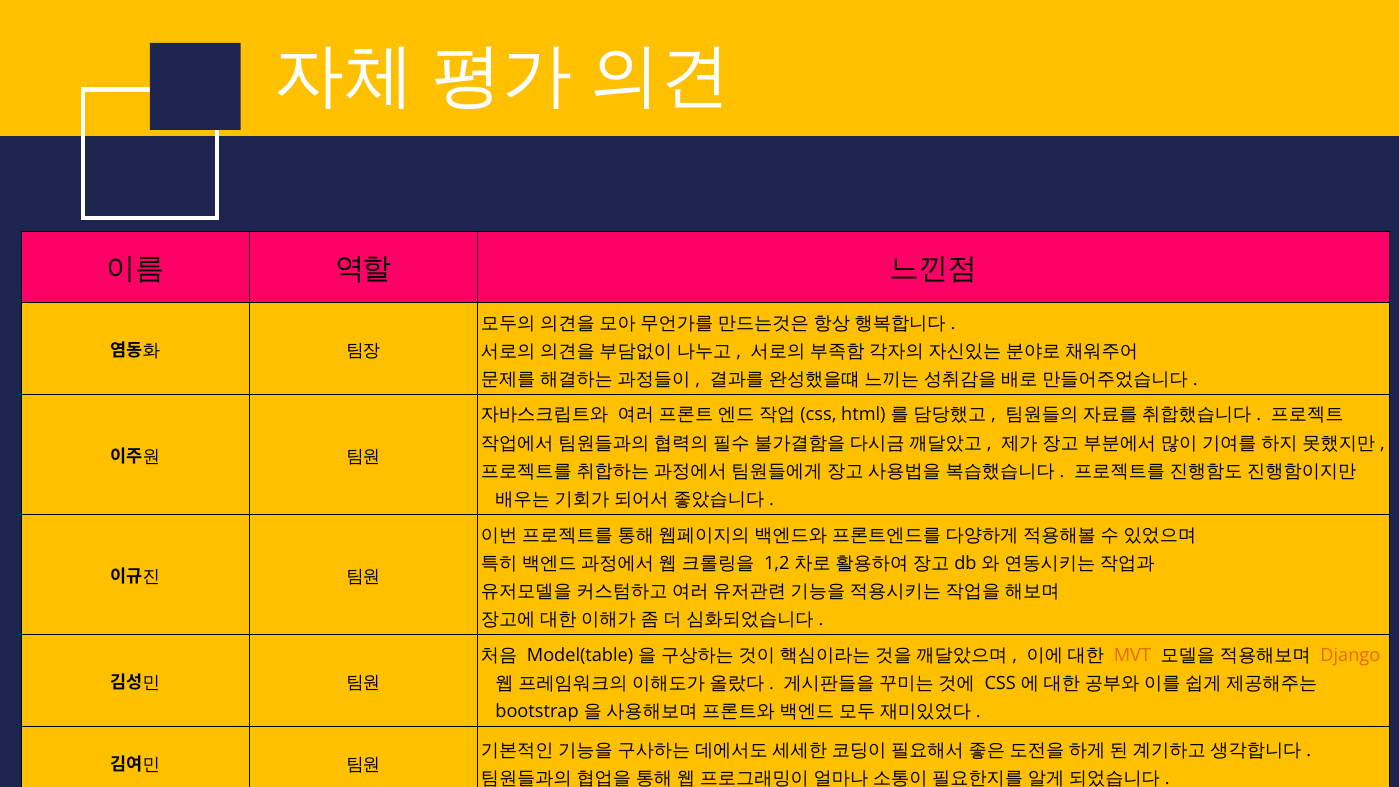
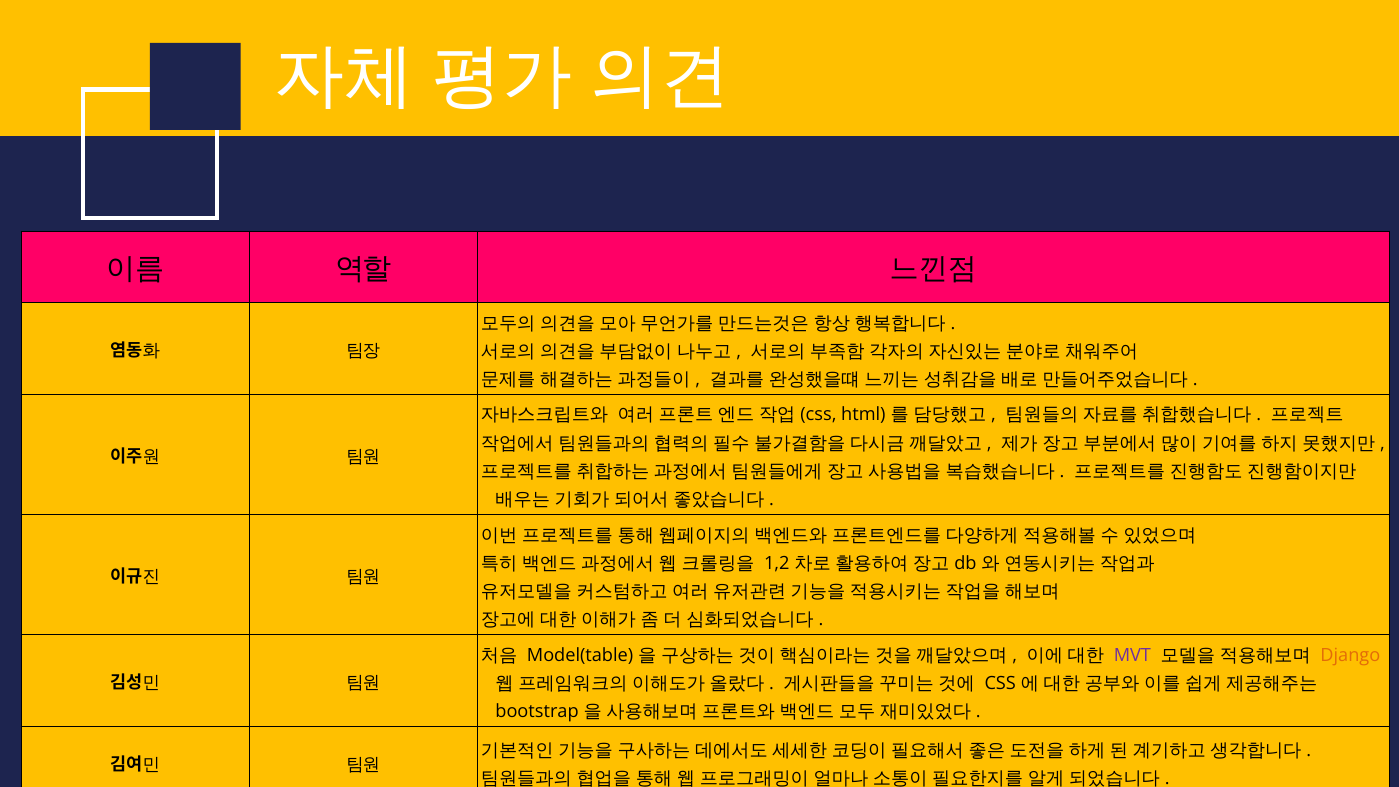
MVT colour: orange -> purple (1132, 655)
